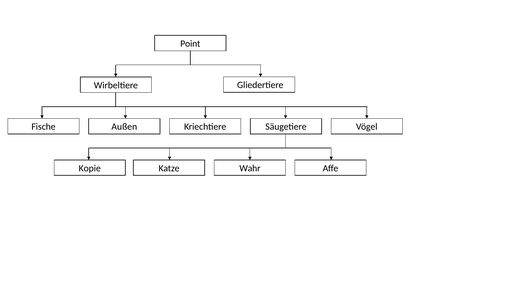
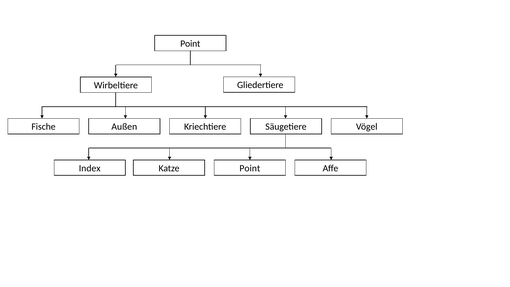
Kopie: Kopie -> Index (90, 168)
Katze Wahr: Wahr -> Point (250, 168)
